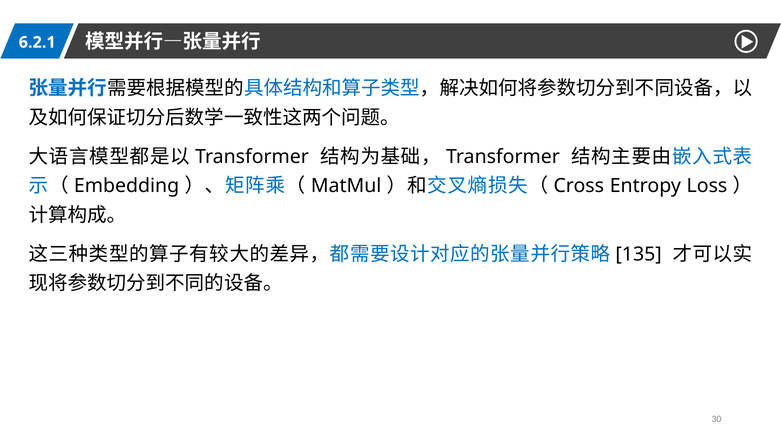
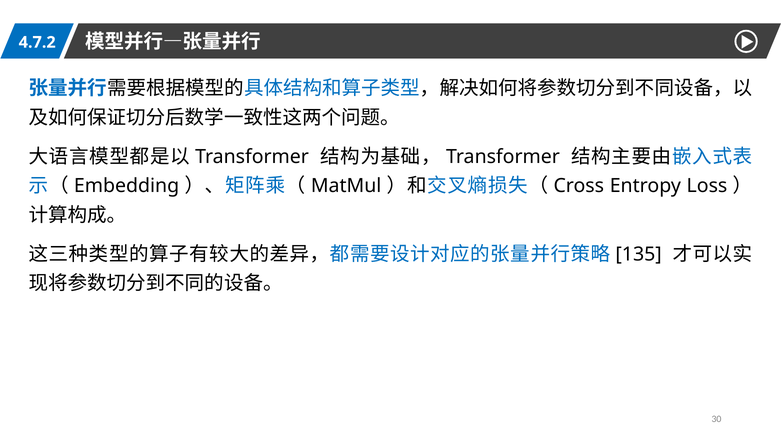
6.2.1: 6.2.1 -> 4.7.2 (37, 42)
